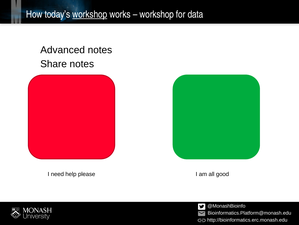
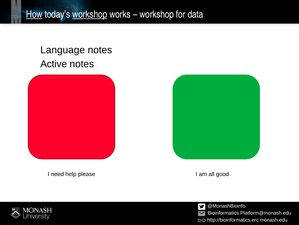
How underline: none -> present (34, 14)
Advanced: Advanced -> Language (63, 50)
Share: Share -> Active (54, 64)
